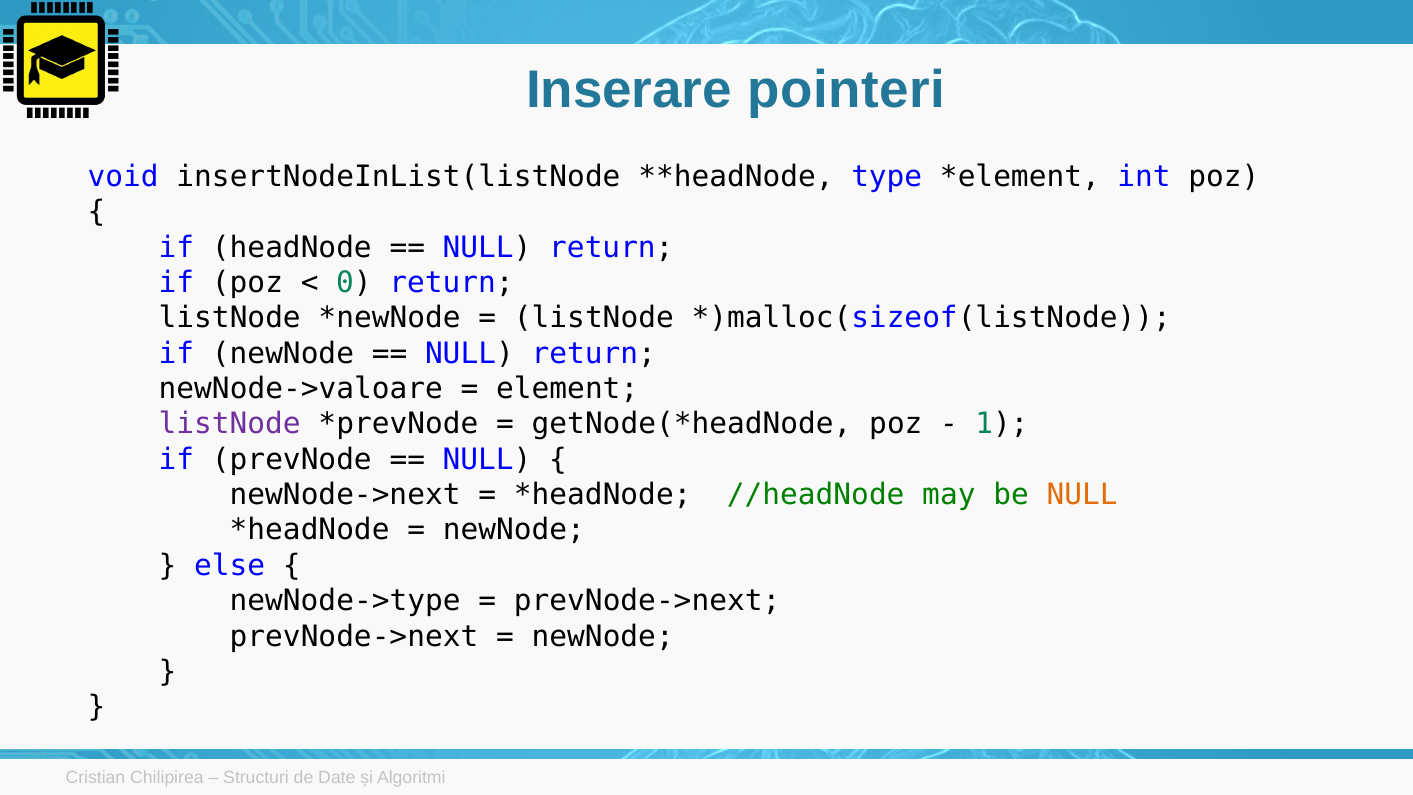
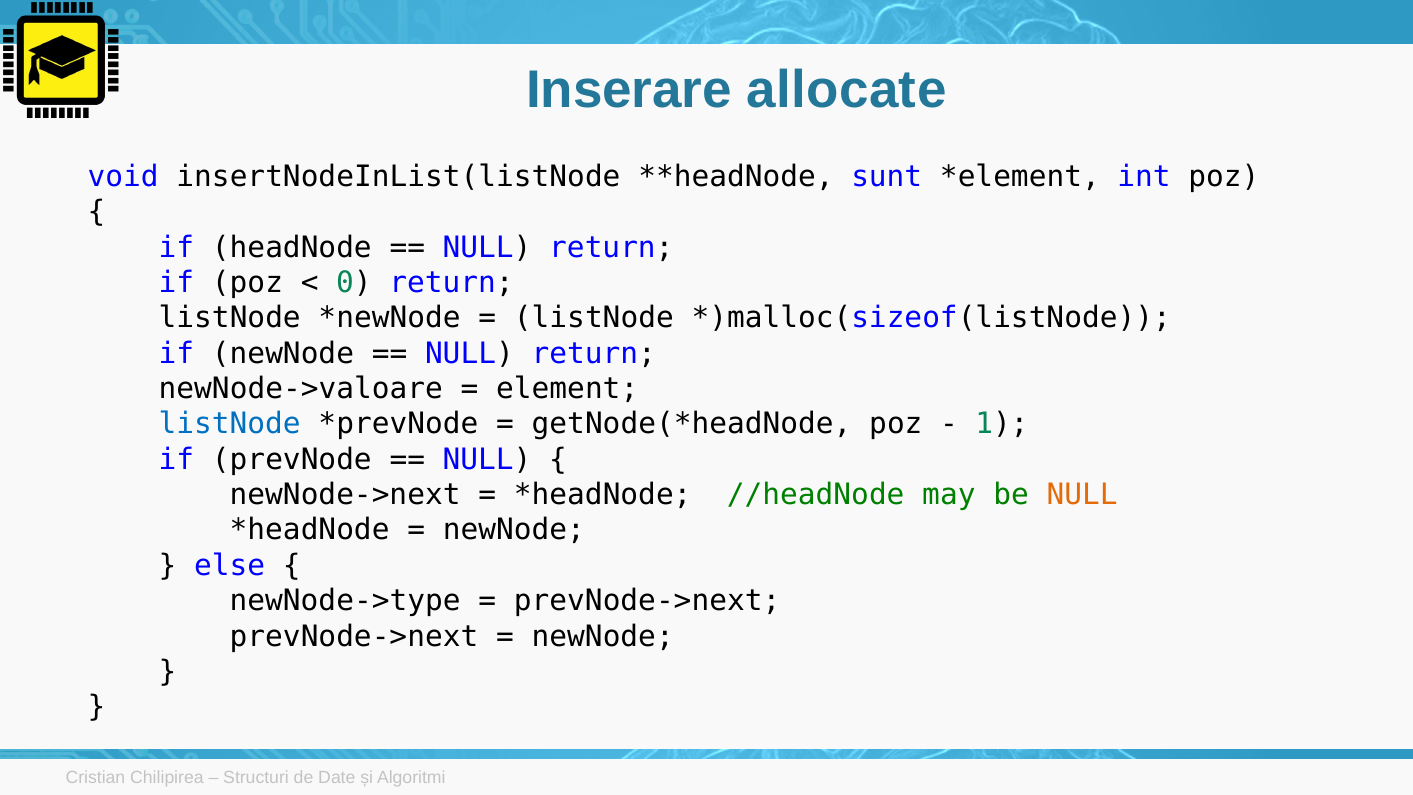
pointeri: pointeri -> allocate (847, 90)
type: type -> sunt (887, 177)
listNode colour: purple -> blue (230, 424)
